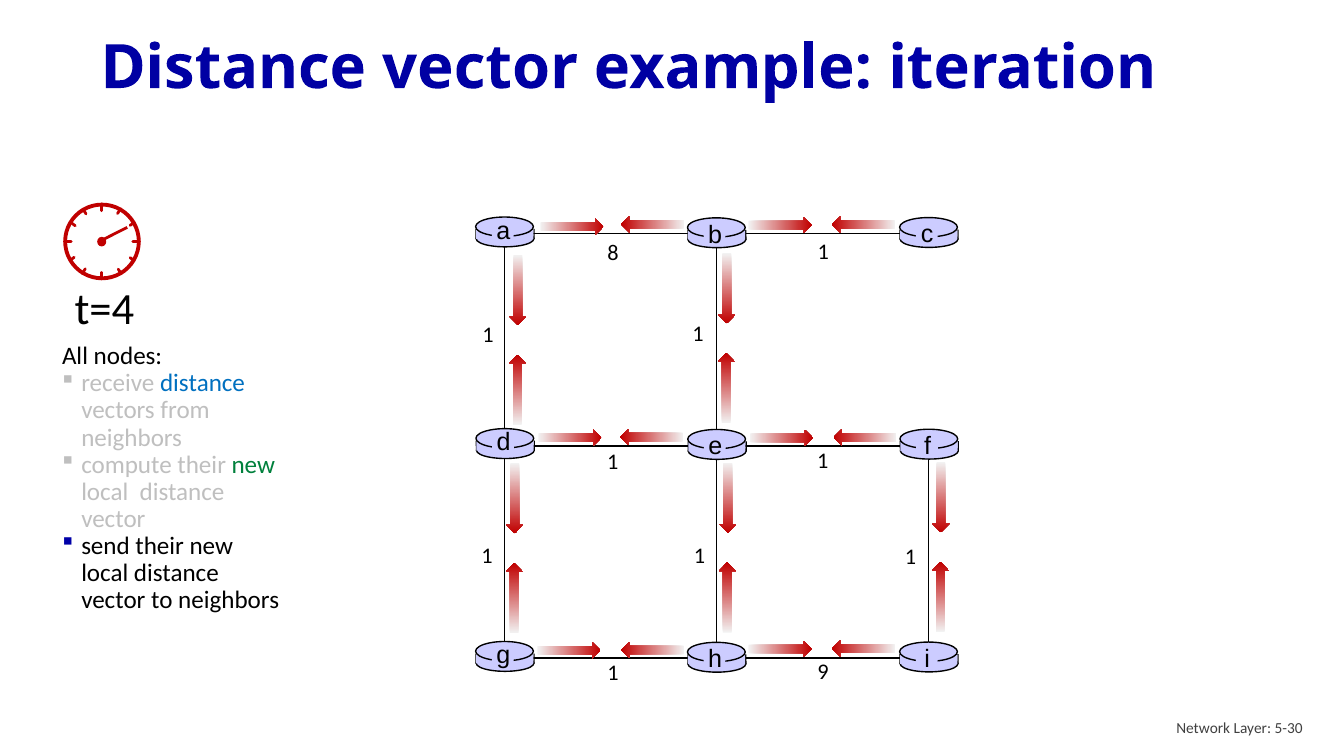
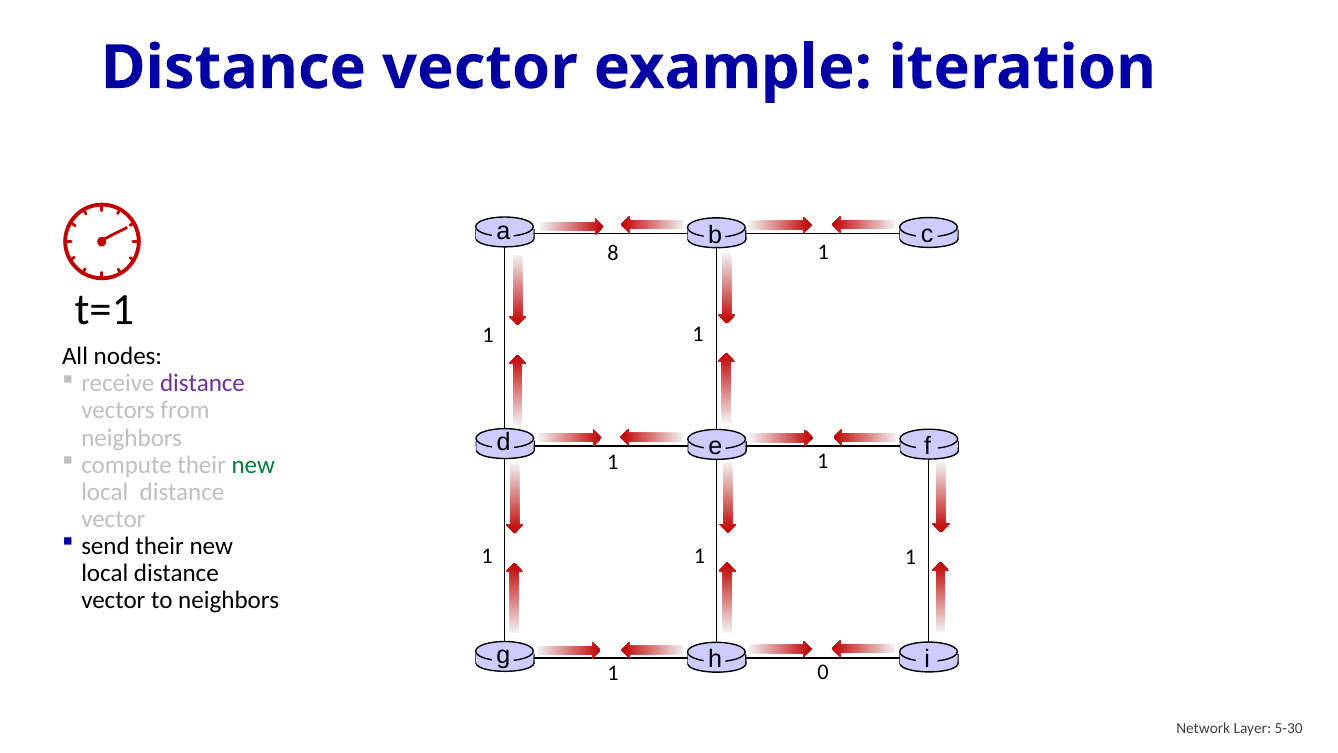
t=4: t=4 -> t=1 (104, 310)
distance colour: blue -> purple (202, 383)
9: 9 -> 0 (823, 672)
